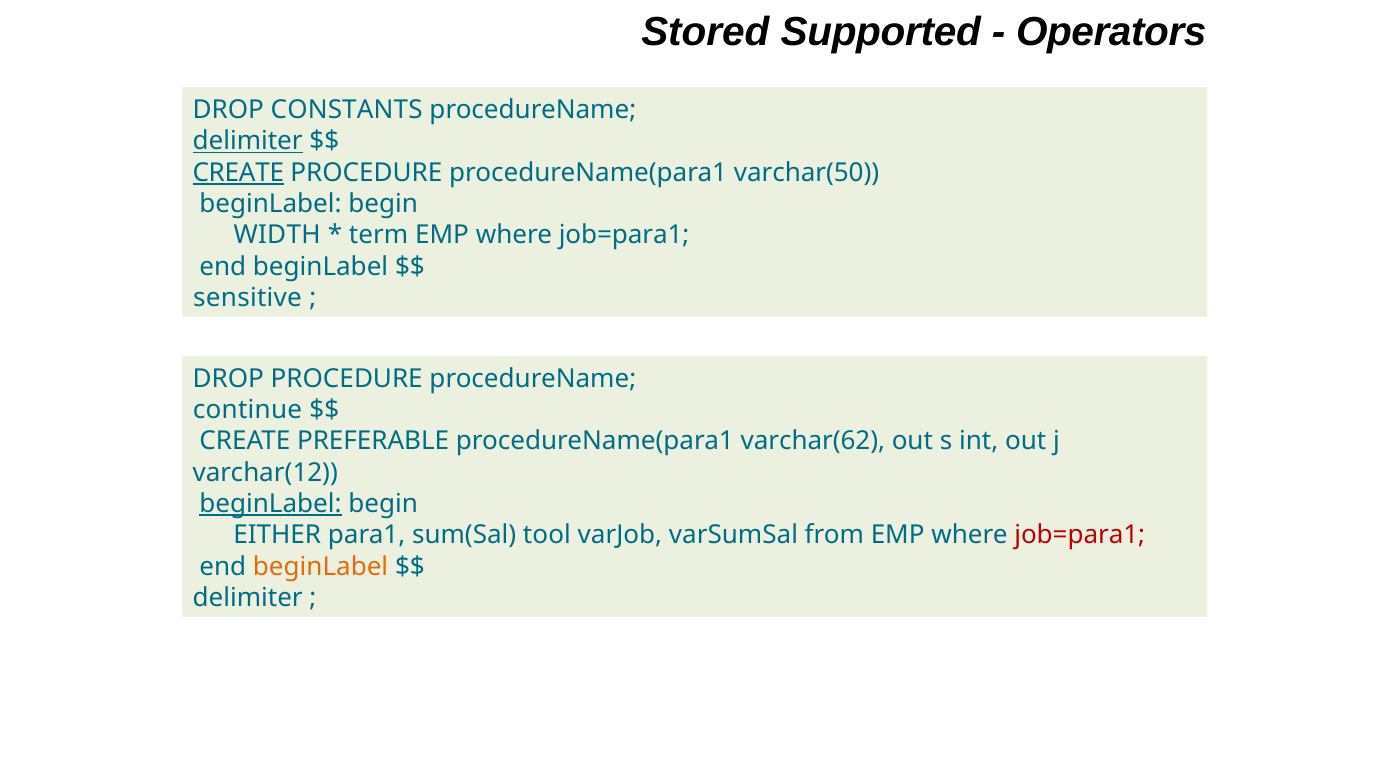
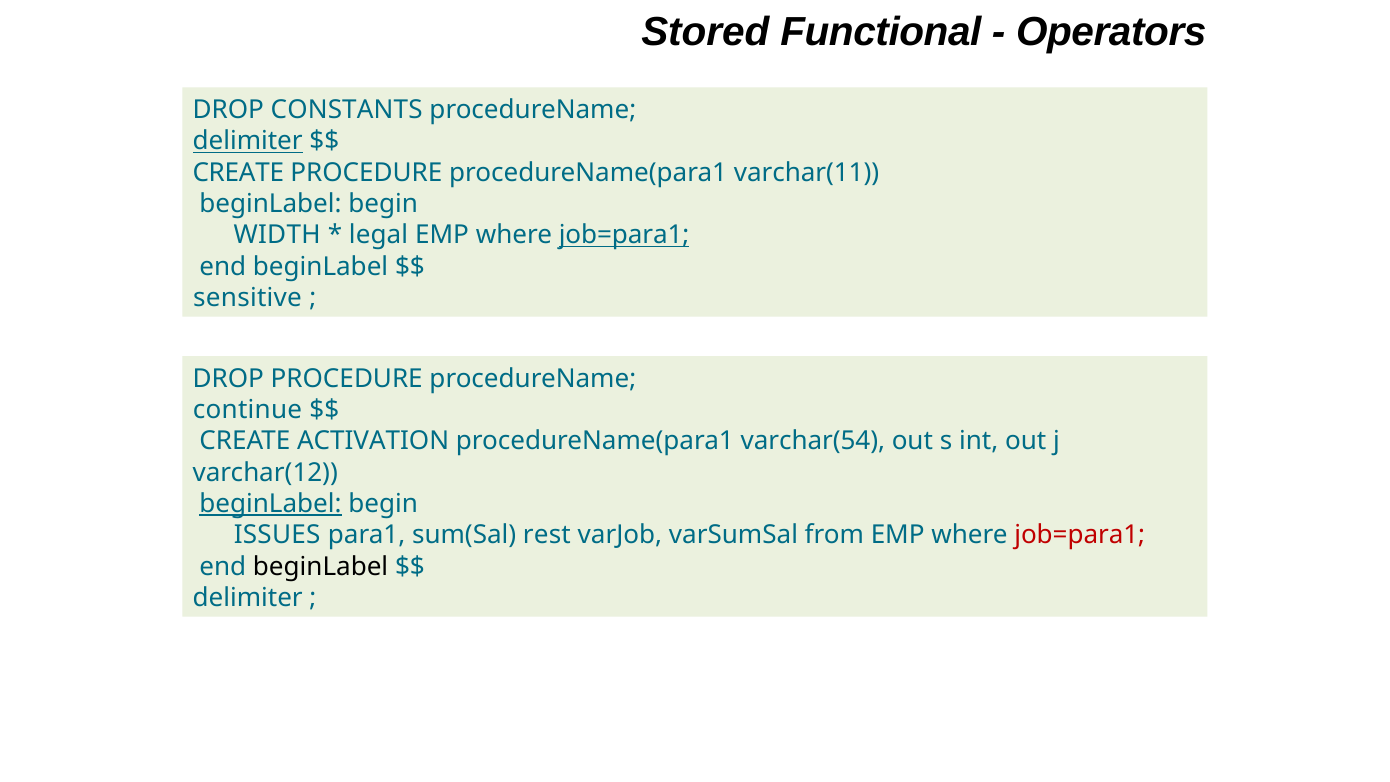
Supported: Supported -> Functional (881, 32)
CREATE underline: present -> none (238, 173)
varchar(50: varchar(50 -> varchar(11 (806, 173)
term: term -> legal (379, 235)
job=para1 underline: none -> present (624, 235)
PREFERABLE: PREFERABLE -> ACTIVATION (373, 441)
varchar(62: varchar(62 -> varchar(54 (813, 441)
EITHER: EITHER -> ISSUES (277, 535)
tool: tool -> rest (547, 535)
beginLabel colour: orange -> black (321, 566)
